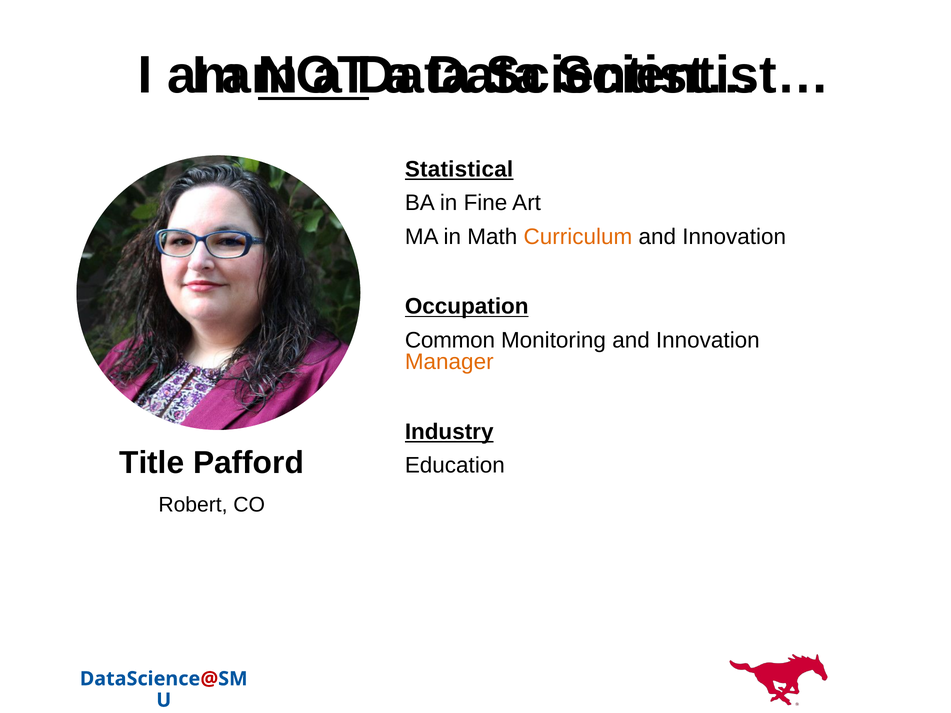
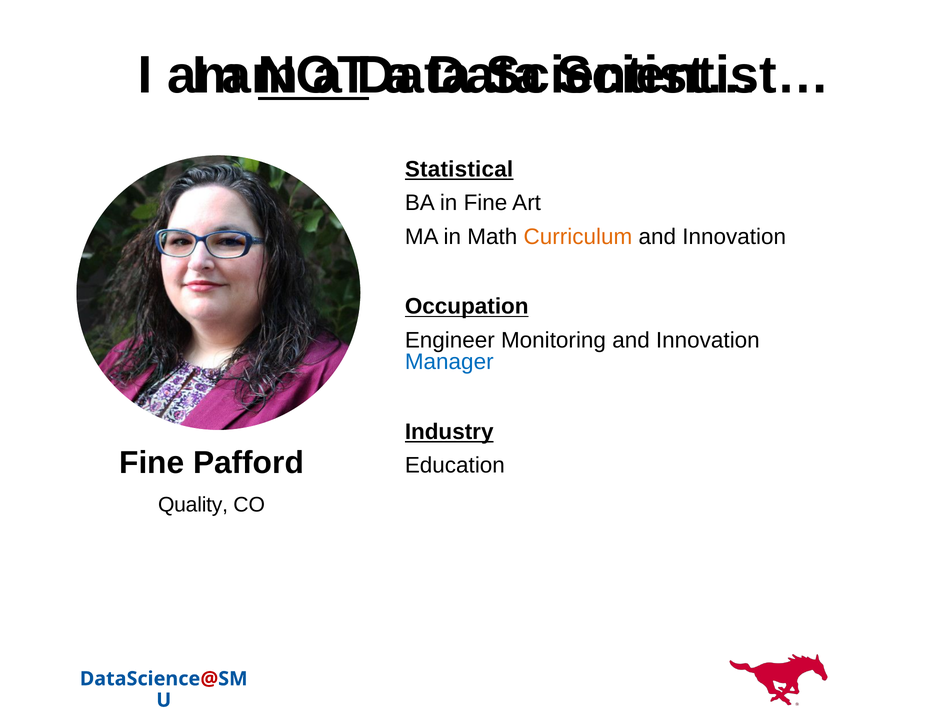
Common: Common -> Engineer (450, 340)
Manager colour: orange -> blue (449, 362)
Title: Title -> Fine (152, 463)
Robert: Robert -> Quality (193, 505)
